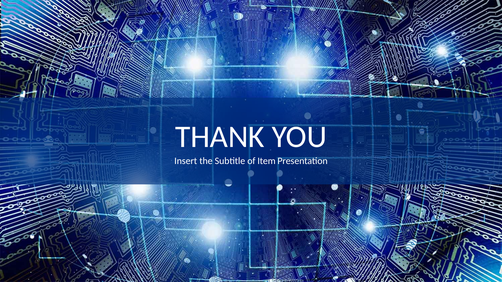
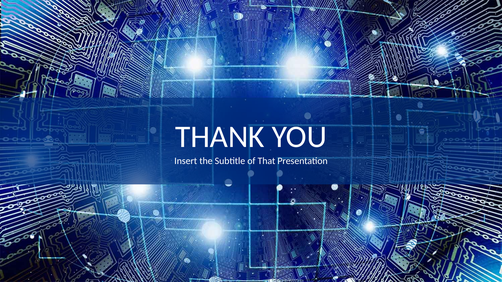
Item: Item -> That (266, 161)
